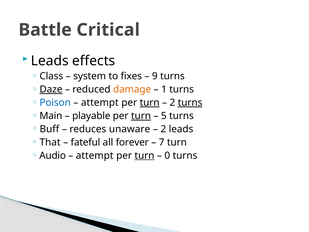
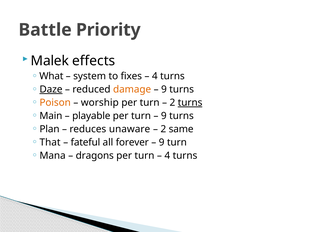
Critical: Critical -> Priority (108, 30)
Leads: Leads -> Malek (50, 61)
Class: Class -> What (51, 76)
9: 9 -> 4 (155, 76)
1: 1 -> 9 (164, 89)
Poison colour: blue -> orange (55, 103)
attempt: attempt -> worship (100, 103)
turn underline: present -> none (150, 103)
turn underline: present -> none (141, 116)
5: 5 -> 9 (164, 116)
Buff: Buff -> Plan (50, 129)
2 leads: leads -> same (181, 129)
7: 7 -> 9 (162, 142)
Audio: Audio -> Mana (53, 155)
attempt: attempt -> dragons (95, 155)
turn underline: present -> none (144, 155)
0: 0 -> 4 (167, 155)
